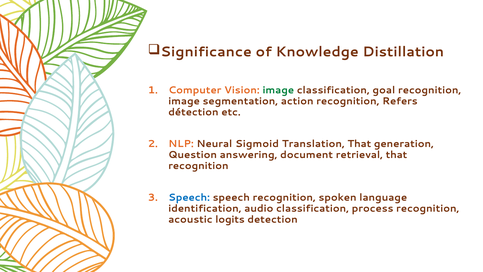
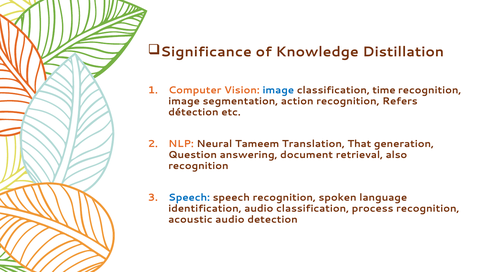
image colour: green -> blue (278, 90)
goal: goal -> time (384, 90)
Sigmoid: Sigmoid -> Tameem (257, 144)
retrieval that: that -> also (396, 155)
acoustic logits: logits -> audio (230, 219)
